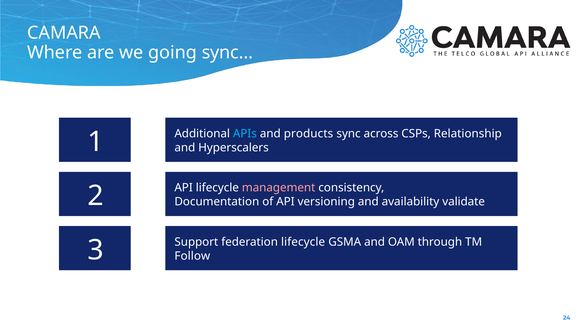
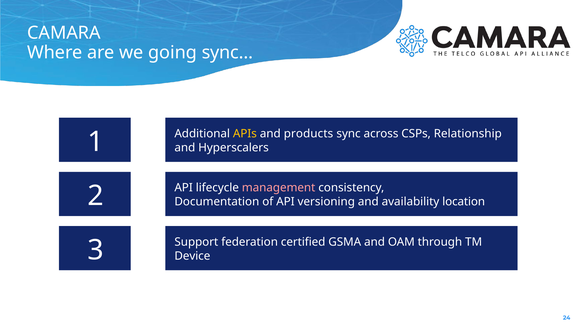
APIs colour: light blue -> yellow (245, 134)
validate: validate -> location (464, 202)
federation lifecycle: lifecycle -> certified (303, 242)
Follow: Follow -> Device (192, 256)
